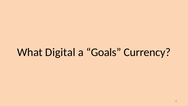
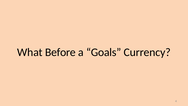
Digital: Digital -> Before (60, 52)
